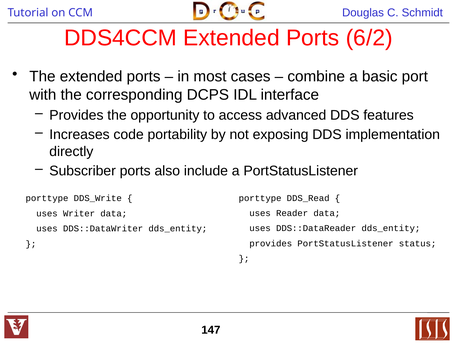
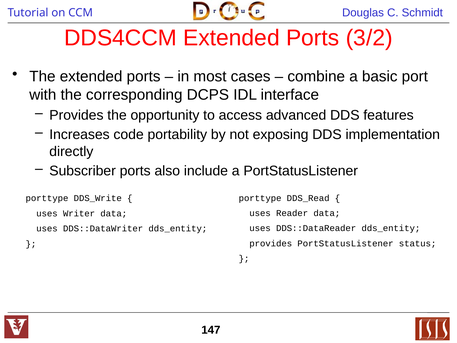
6/2: 6/2 -> 3/2 (369, 38)
